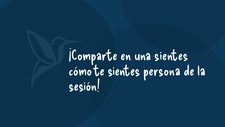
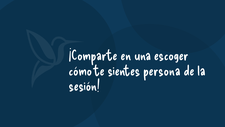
una sientes: sientes -> escoger (171, 55)
